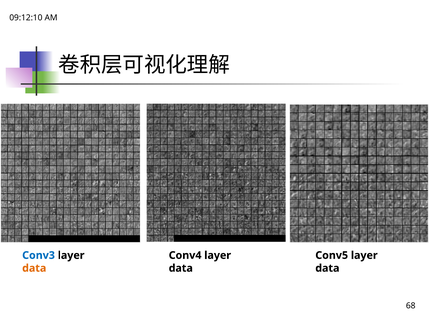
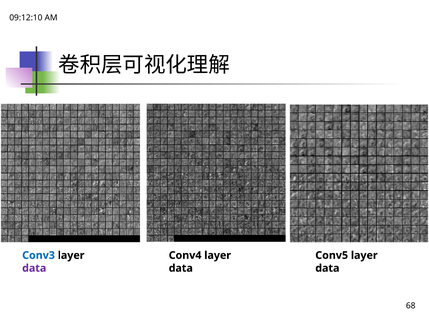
data colour: orange -> purple (34, 269)
